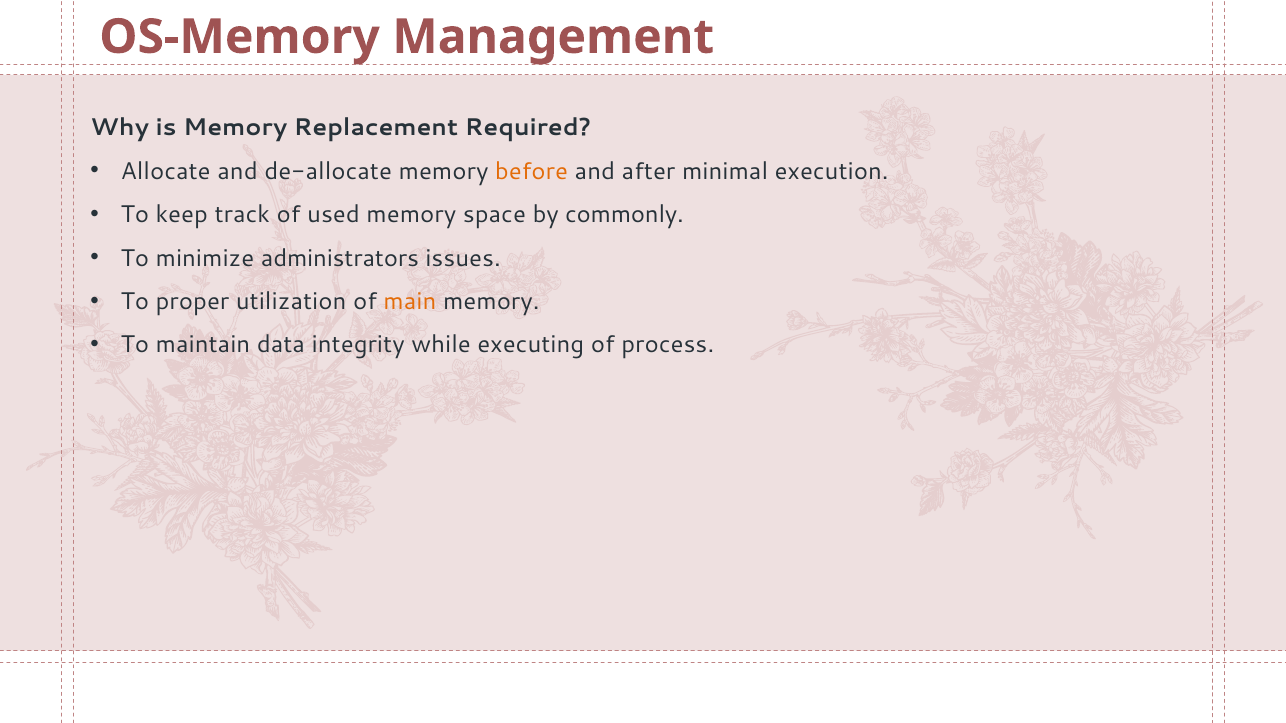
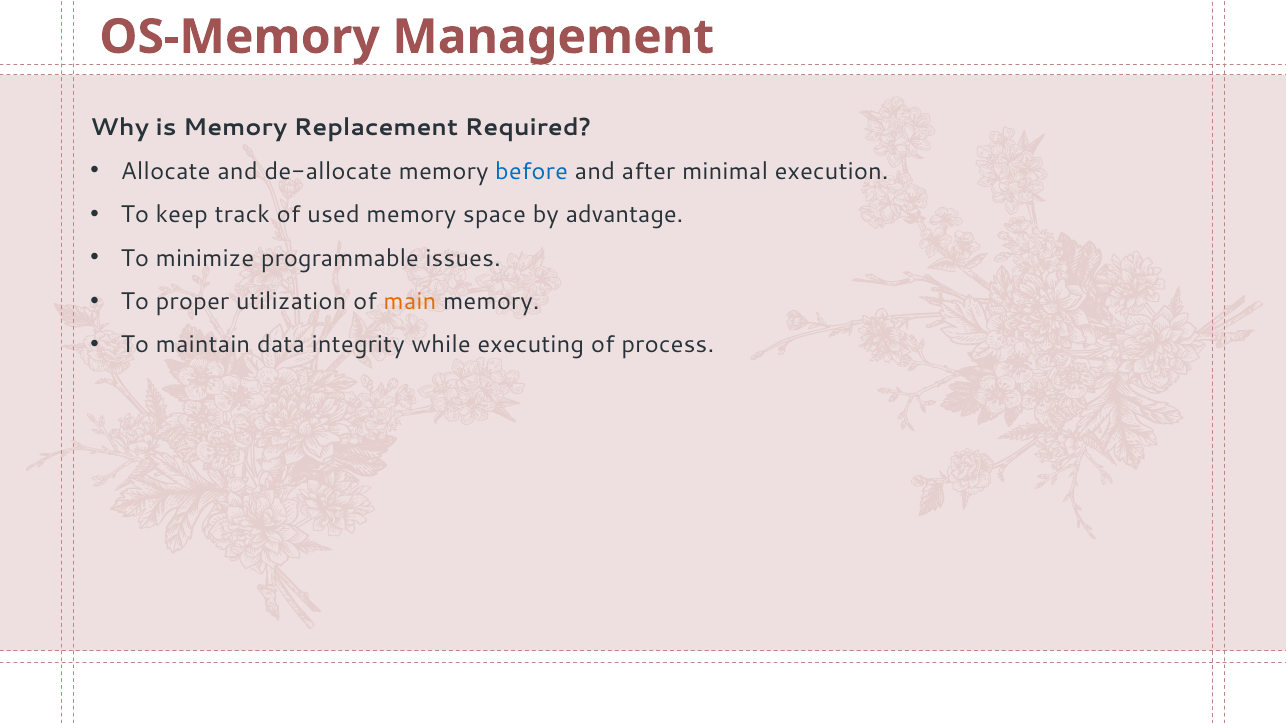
before colour: orange -> blue (532, 171)
commonly: commonly -> advantage (624, 215)
administrators: administrators -> programmable (340, 258)
